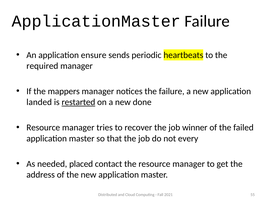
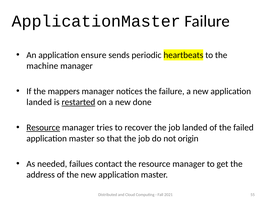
required: required -> machine (42, 66)
Resource underline: none -> present (43, 127)
job winner: winner -> landed (195, 127)
every: every -> origin (188, 138)
placed: placed -> failues (81, 163)
